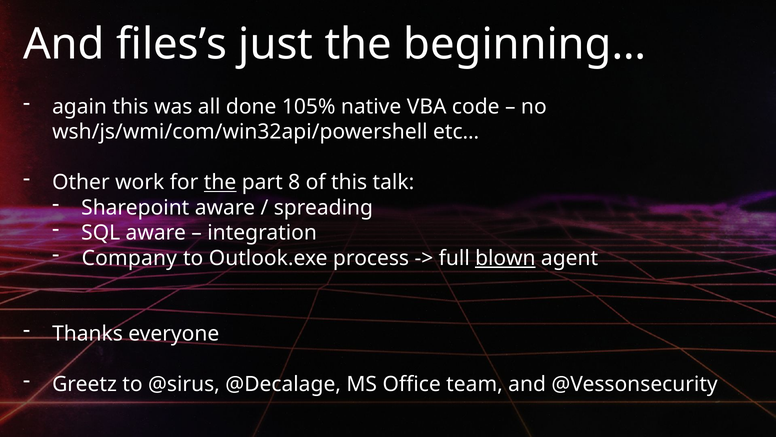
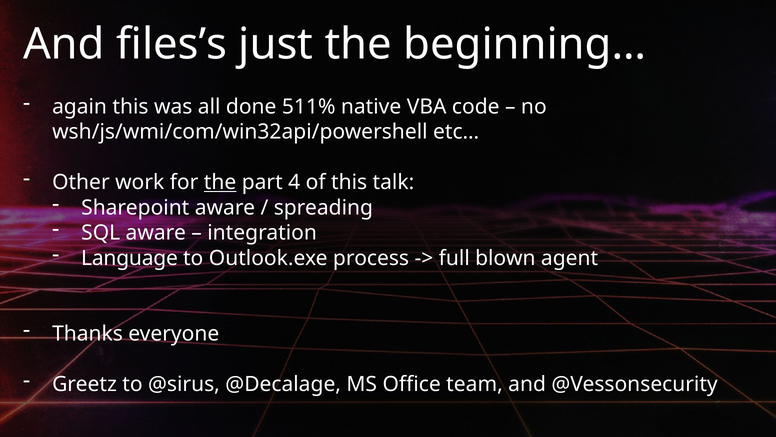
105%: 105% -> 511% (309, 107)
8: 8 -> 4 (294, 182)
Company: Company -> Language (130, 258)
blown underline: present -> none (505, 258)
